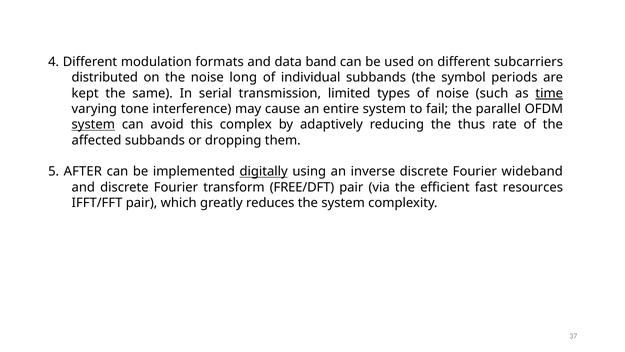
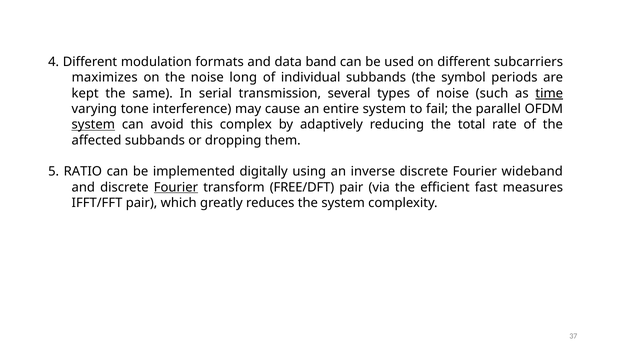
distributed: distributed -> maximizes (105, 78)
limited: limited -> several (349, 93)
thus: thus -> total (472, 124)
AFTER: AFTER -> RATIO (83, 171)
digitally underline: present -> none (264, 171)
Fourier underline: none -> present (176, 187)
resources: resources -> measures (533, 187)
